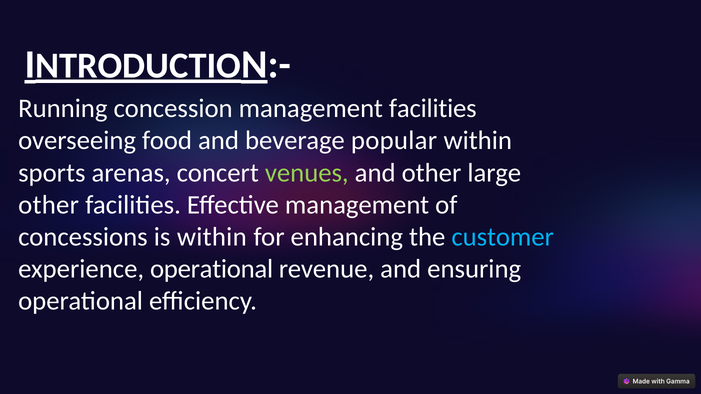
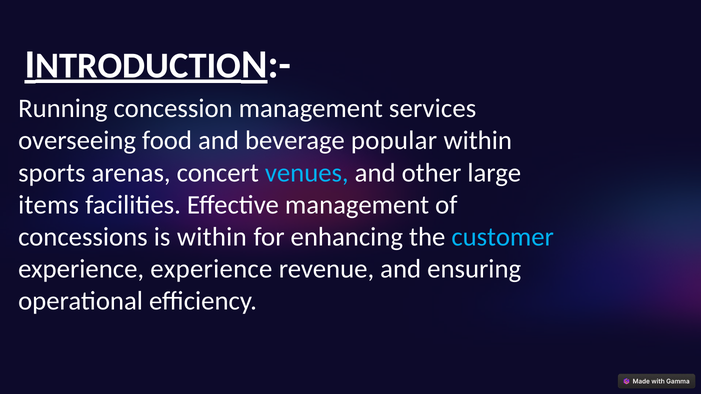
management facilities: facilities -> services (433, 109)
venues colour: light green -> light blue (307, 173)
other: other -> items (49, 205)
experience operational: operational -> experience (211, 269)
